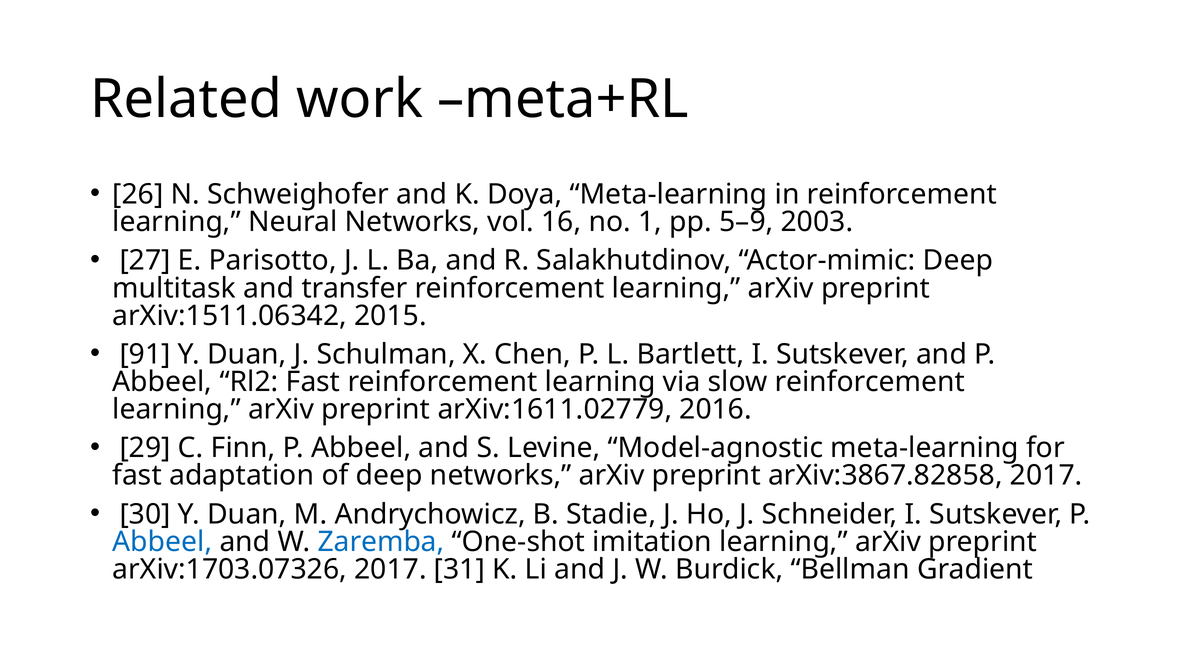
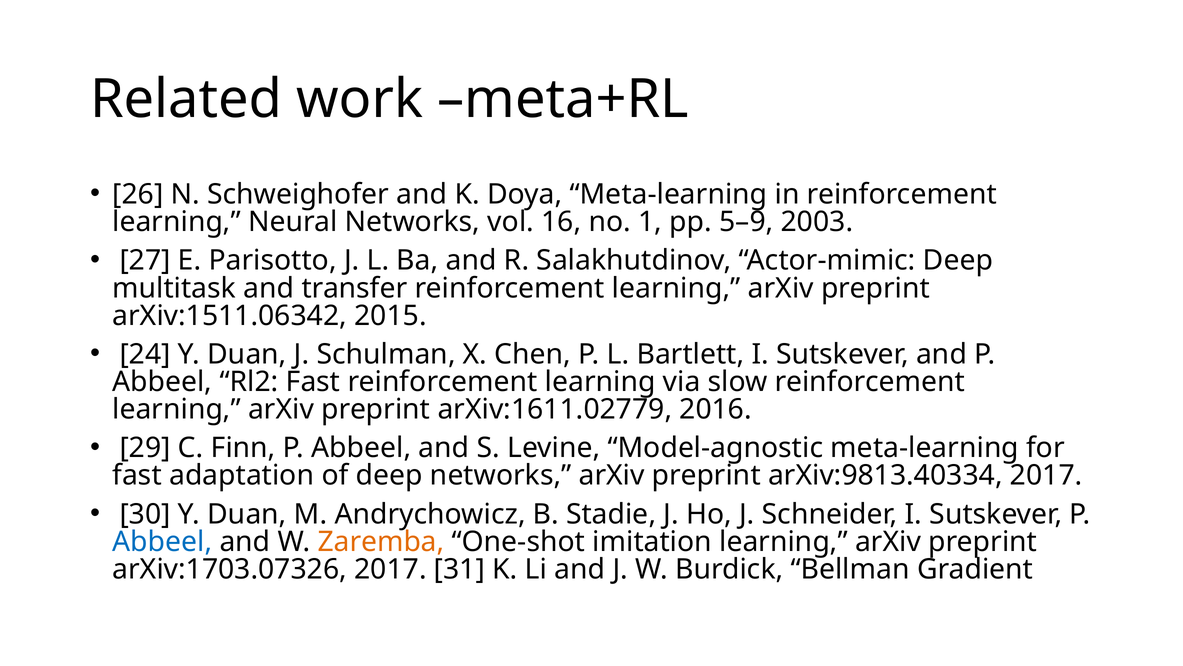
91: 91 -> 24 (145, 354)
arXiv:3867.82858: arXiv:3867.82858 -> arXiv:9813.40334 (885, 475)
Zaremba colour: blue -> orange (381, 541)
